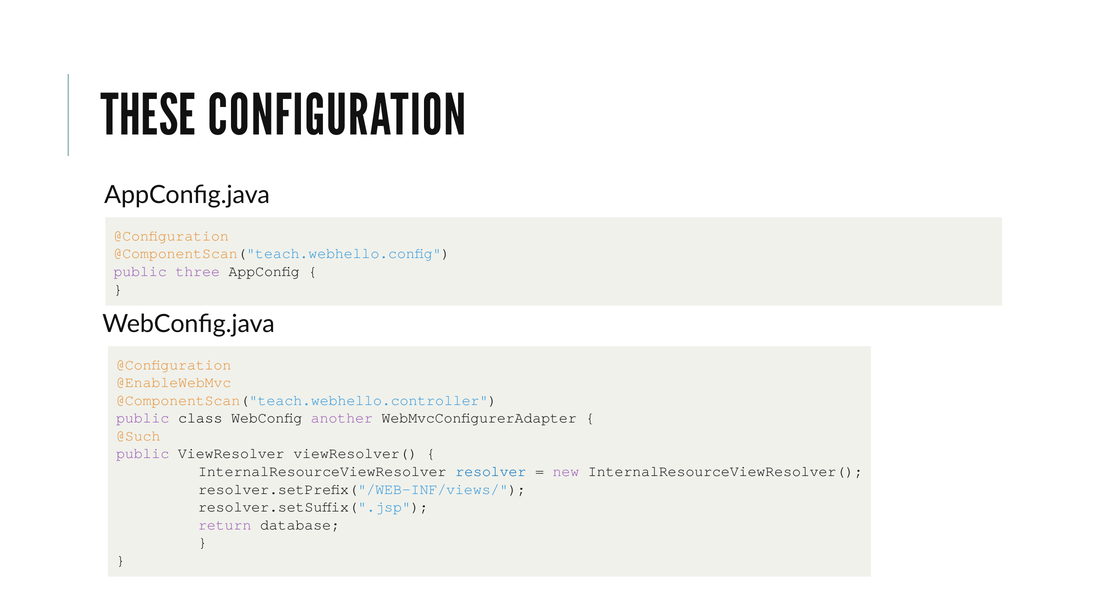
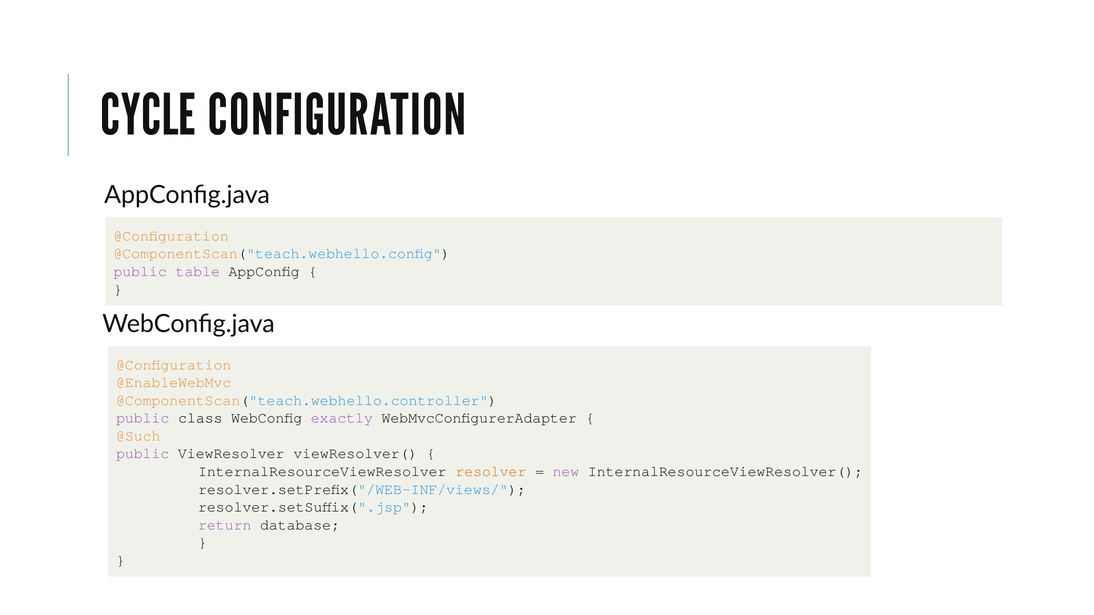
THESE: THESE -> CYCLE (149, 116)
three: three -> table (198, 272)
another: another -> exactly (342, 418)
resolver colour: blue -> orange (491, 472)
